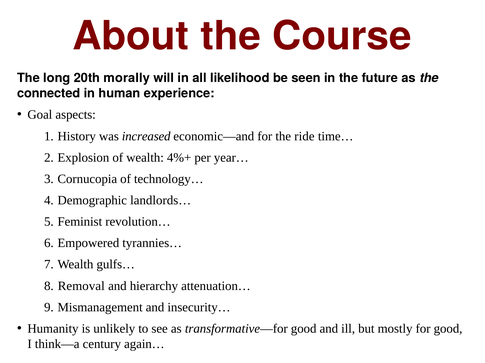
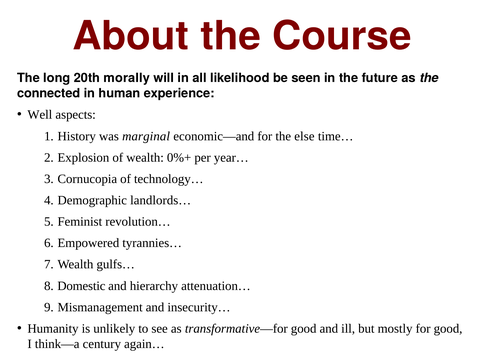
Goal: Goal -> Well (40, 115)
increased: increased -> marginal (146, 136)
ride: ride -> else (304, 136)
4%+: 4%+ -> 0%+ (179, 158)
Removal: Removal -> Domestic (81, 286)
